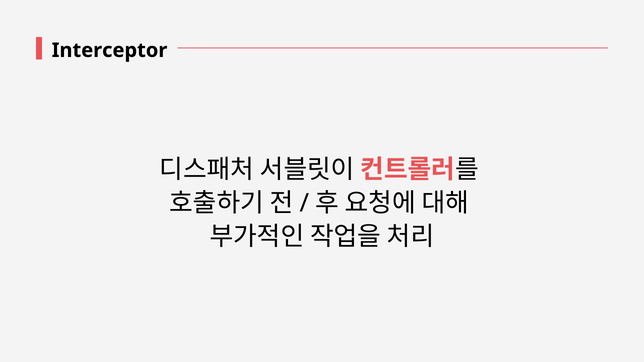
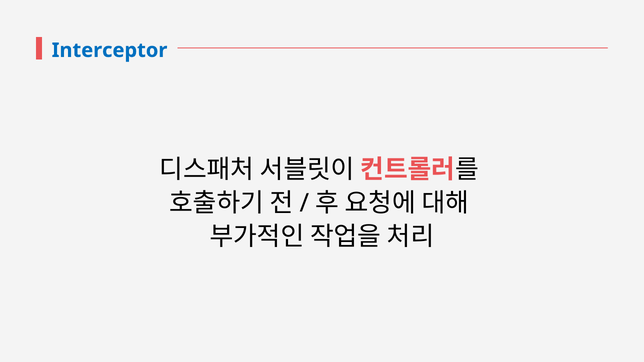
Interceptor colour: black -> blue (109, 50)
